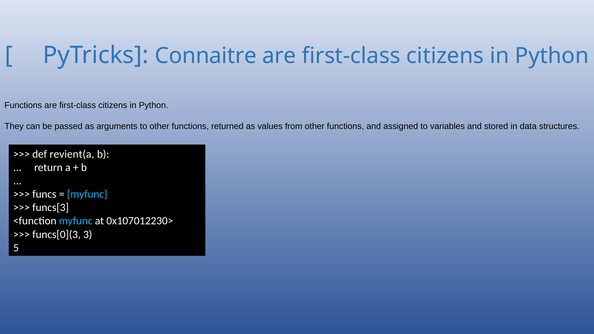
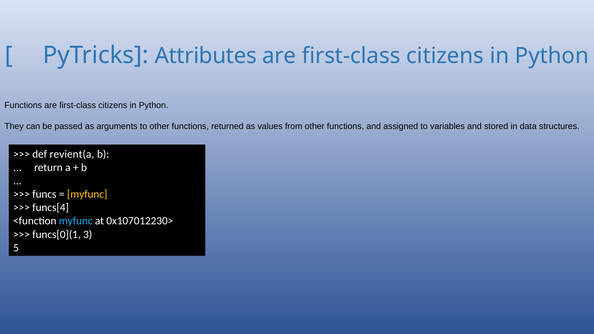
Connaitre: Connaitre -> Attributes (206, 56)
myfunc colour: light blue -> yellow (87, 194)
funcs[3: funcs[3 -> funcs[4 (51, 208)
funcs[0](3: funcs[0](3 -> funcs[0](1 (57, 234)
